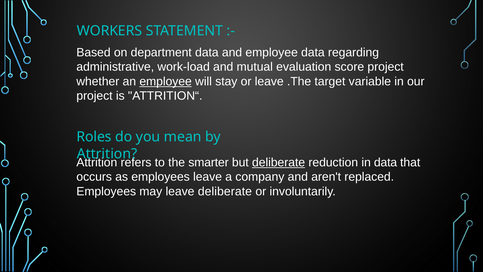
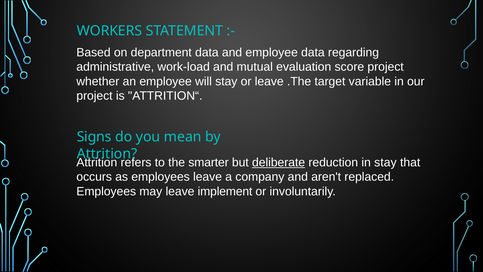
employee underline: present -> none (166, 81)
Roles: Roles -> Signs (94, 137)
in data: data -> stay (385, 162)
leave deliberate: deliberate -> implement (225, 191)
